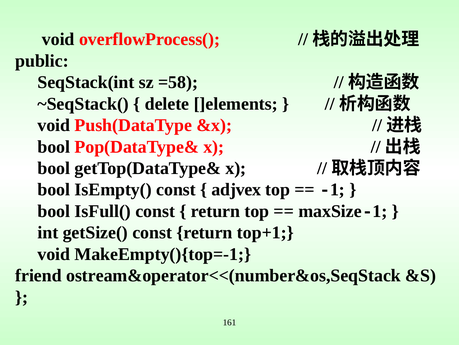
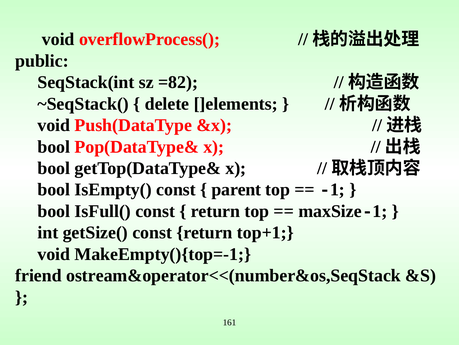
=58: =58 -> =82 (178, 82)
adjvex: adjvex -> parent (236, 189)
